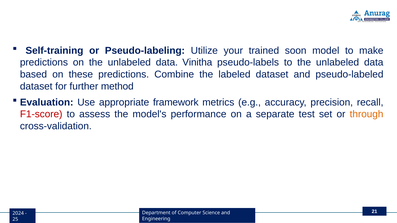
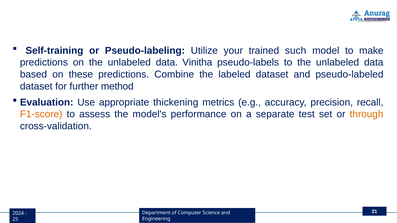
soon: soon -> such (296, 51)
framework: framework -> thickening (176, 102)
F1-score colour: red -> orange (41, 114)
